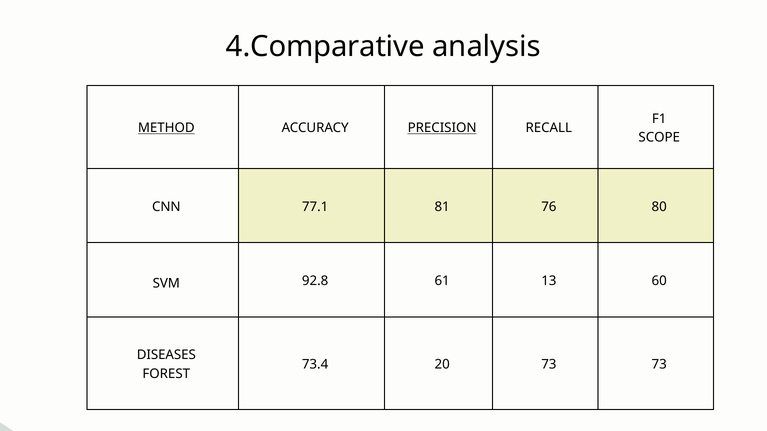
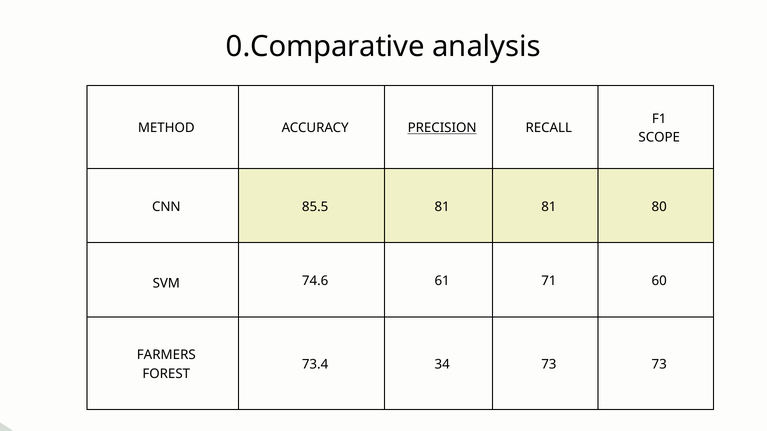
4.Comparative: 4.Comparative -> 0.Comparative (325, 47)
METHOD underline: present -> none (166, 128)
77.1: 77.1 -> 85.5 (315, 207)
81 76: 76 -> 81 (549, 207)
92.8: 92.8 -> 74.6 (315, 281)
13: 13 -> 71 (549, 281)
DISEASES: DISEASES -> FARMERS (166, 355)
20: 20 -> 34 (442, 365)
